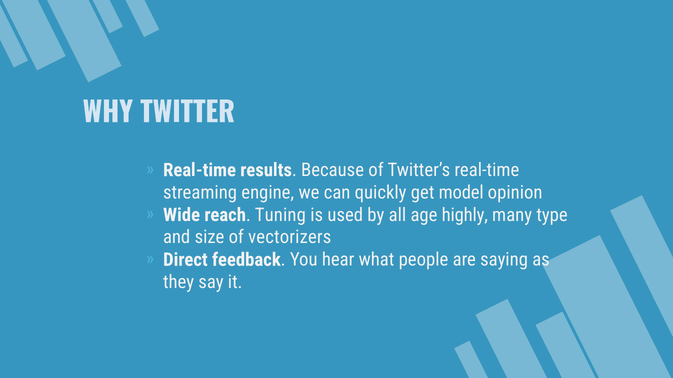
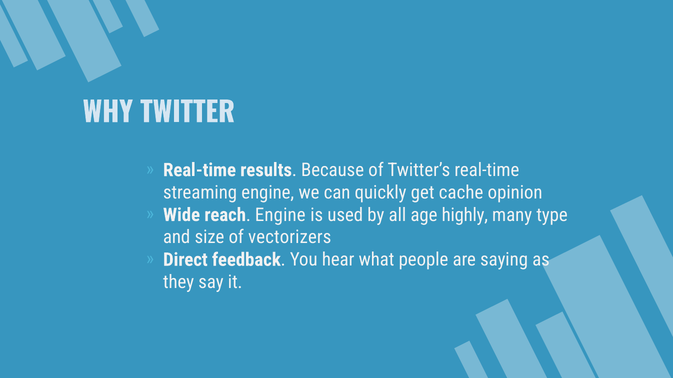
model: model -> cache (461, 193)
reach Tuning: Tuning -> Engine (280, 215)
